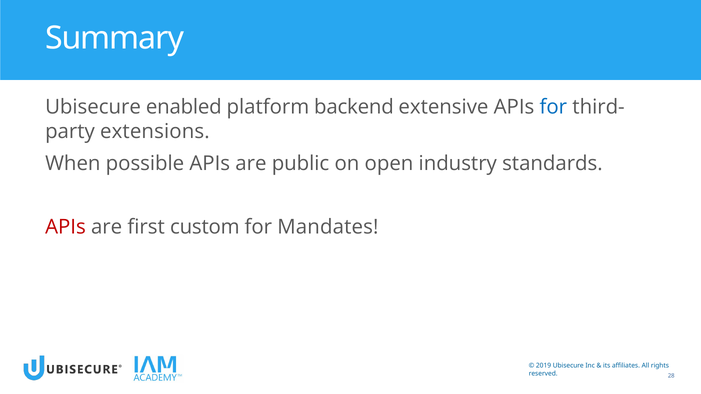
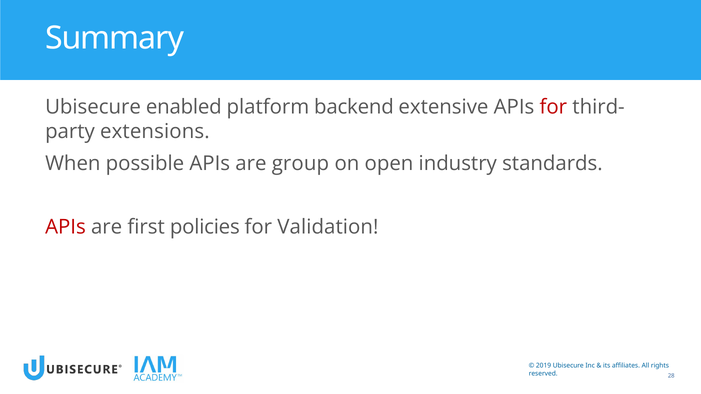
for colour: blue -> red (553, 107)
public: public -> group (300, 163)
custom: custom -> policies (205, 227)
Mandates: Mandates -> Validation (328, 227)
